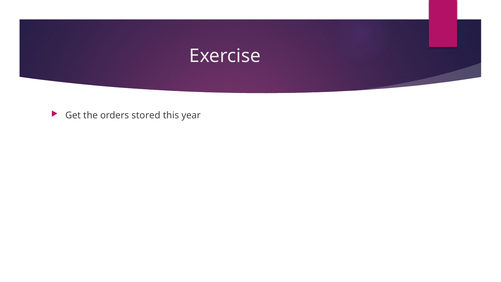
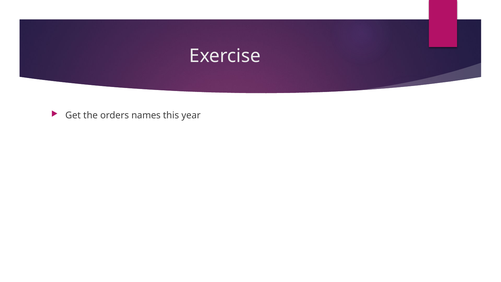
stored: stored -> names (146, 115)
